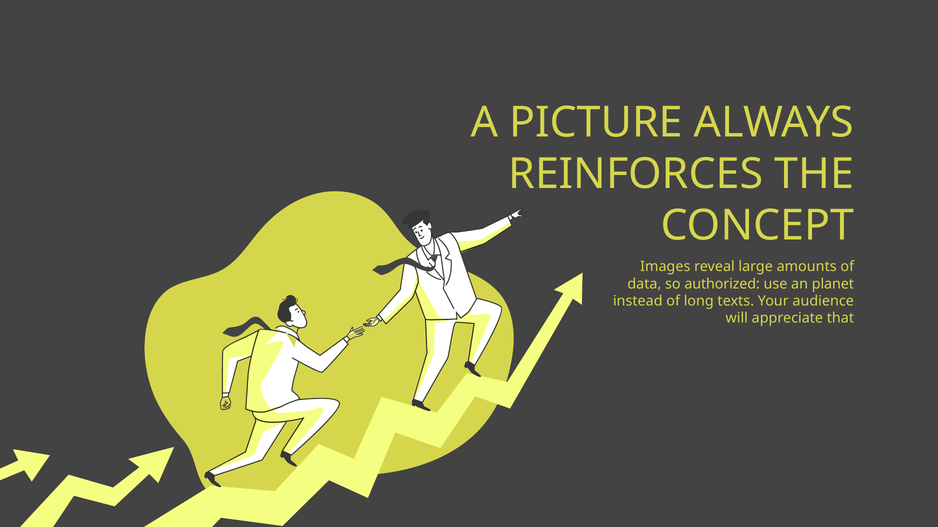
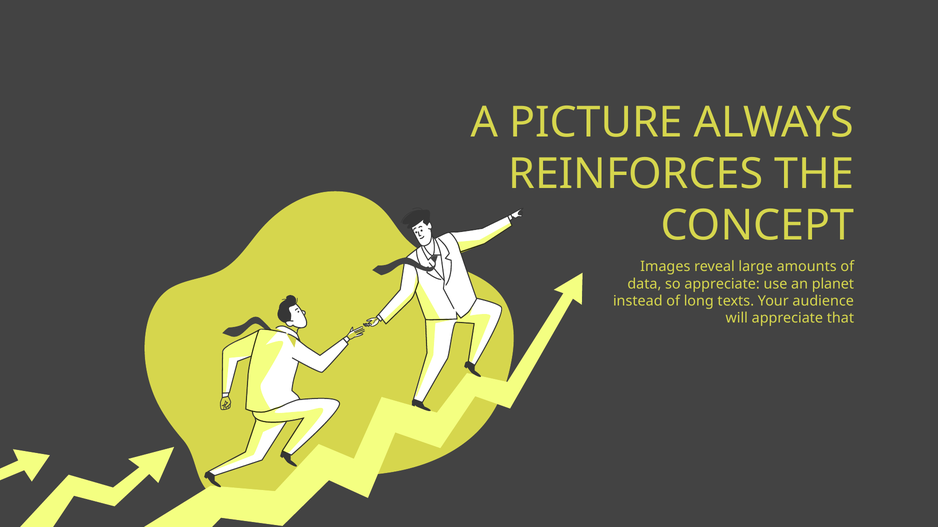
so authorized: authorized -> appreciate (722, 284)
